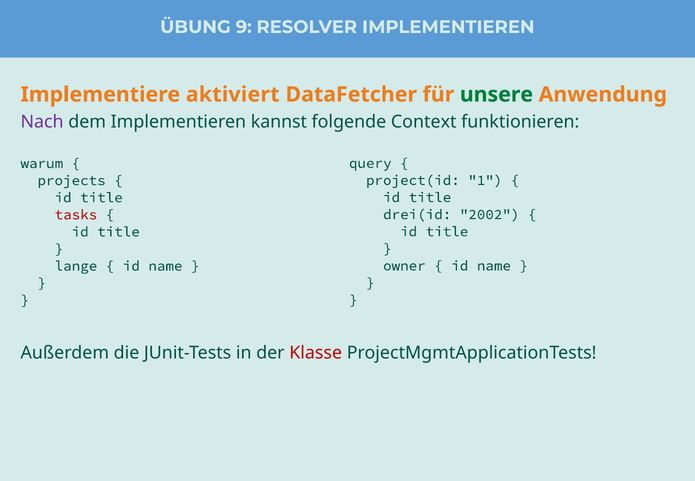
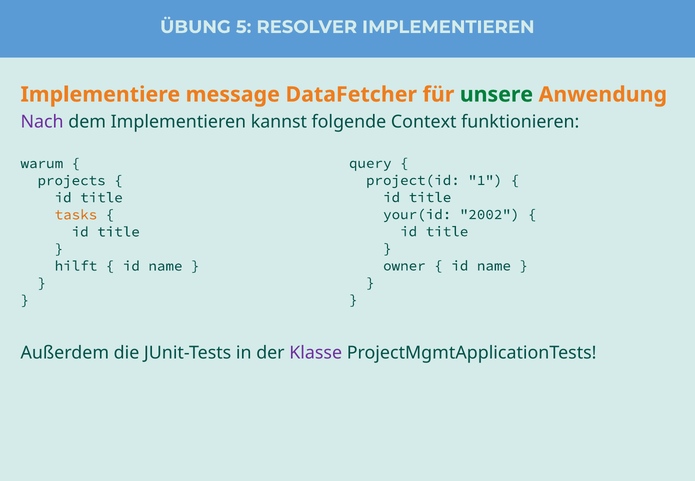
9: 9 -> 5 (244, 27)
aktiviert: aktiviert -> message (233, 95)
drei(id: drei(id -> your(id (417, 214)
tasks colour: red -> orange (76, 215)
lange: lange -> hilft (76, 266)
Klasse colour: red -> purple (316, 353)
